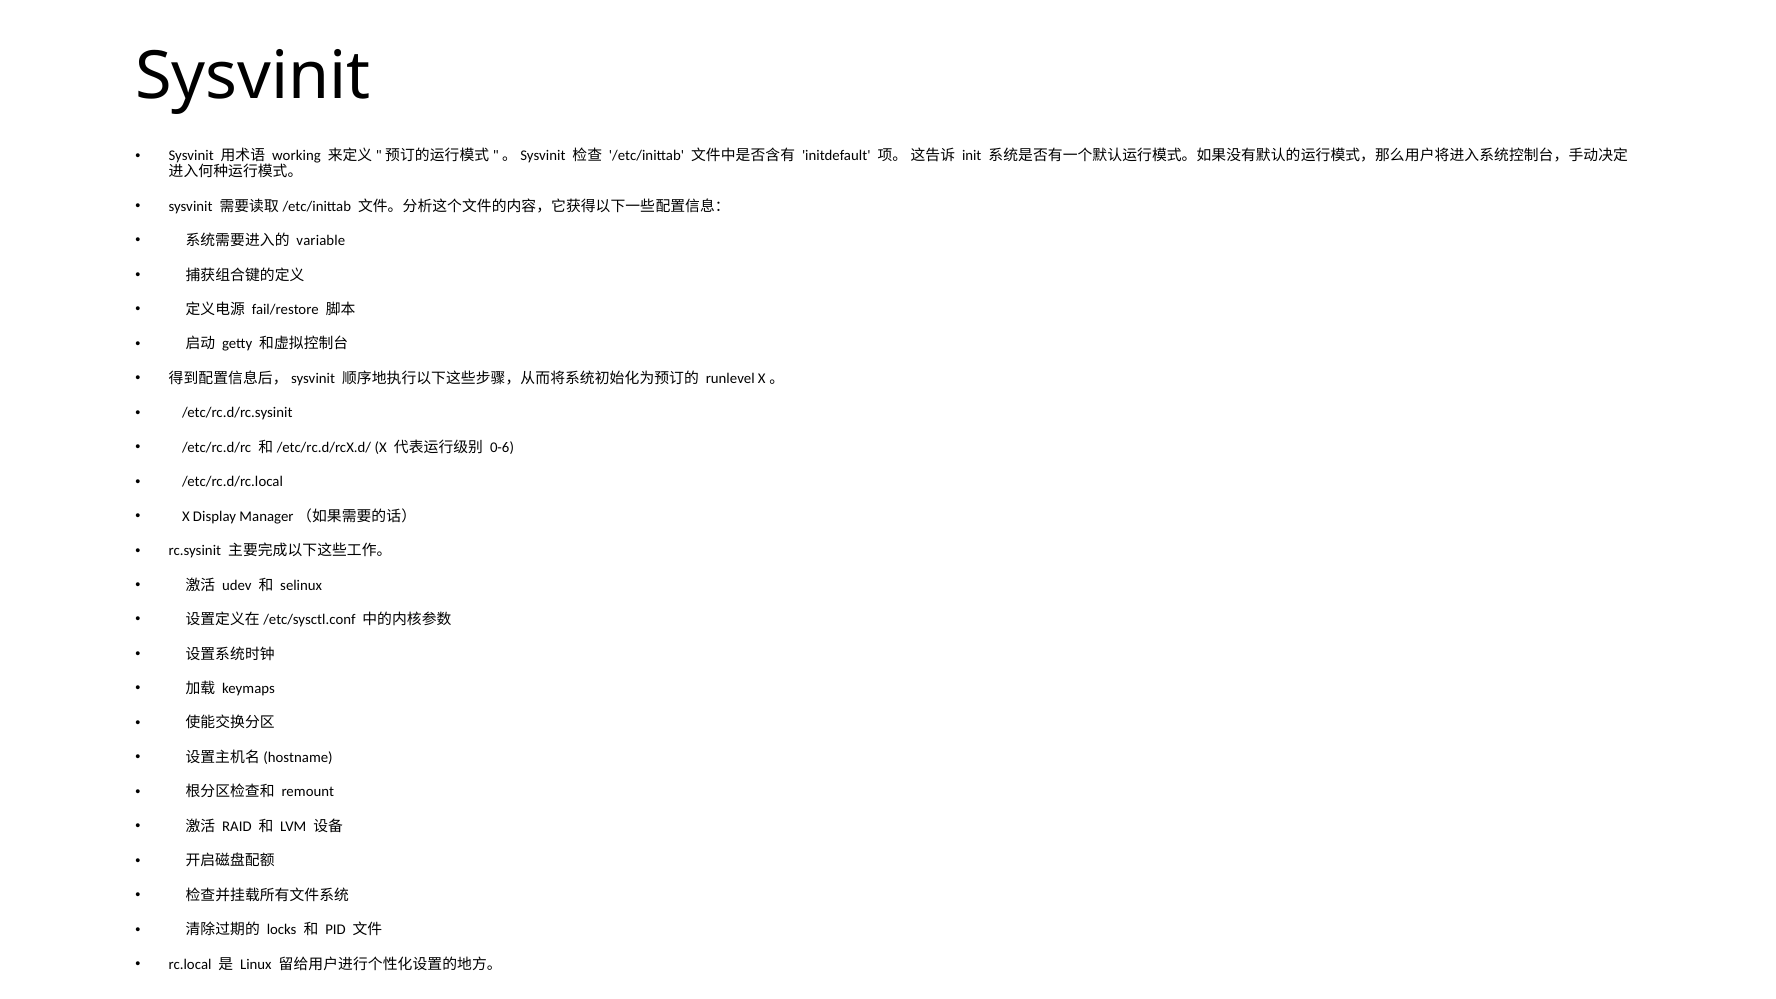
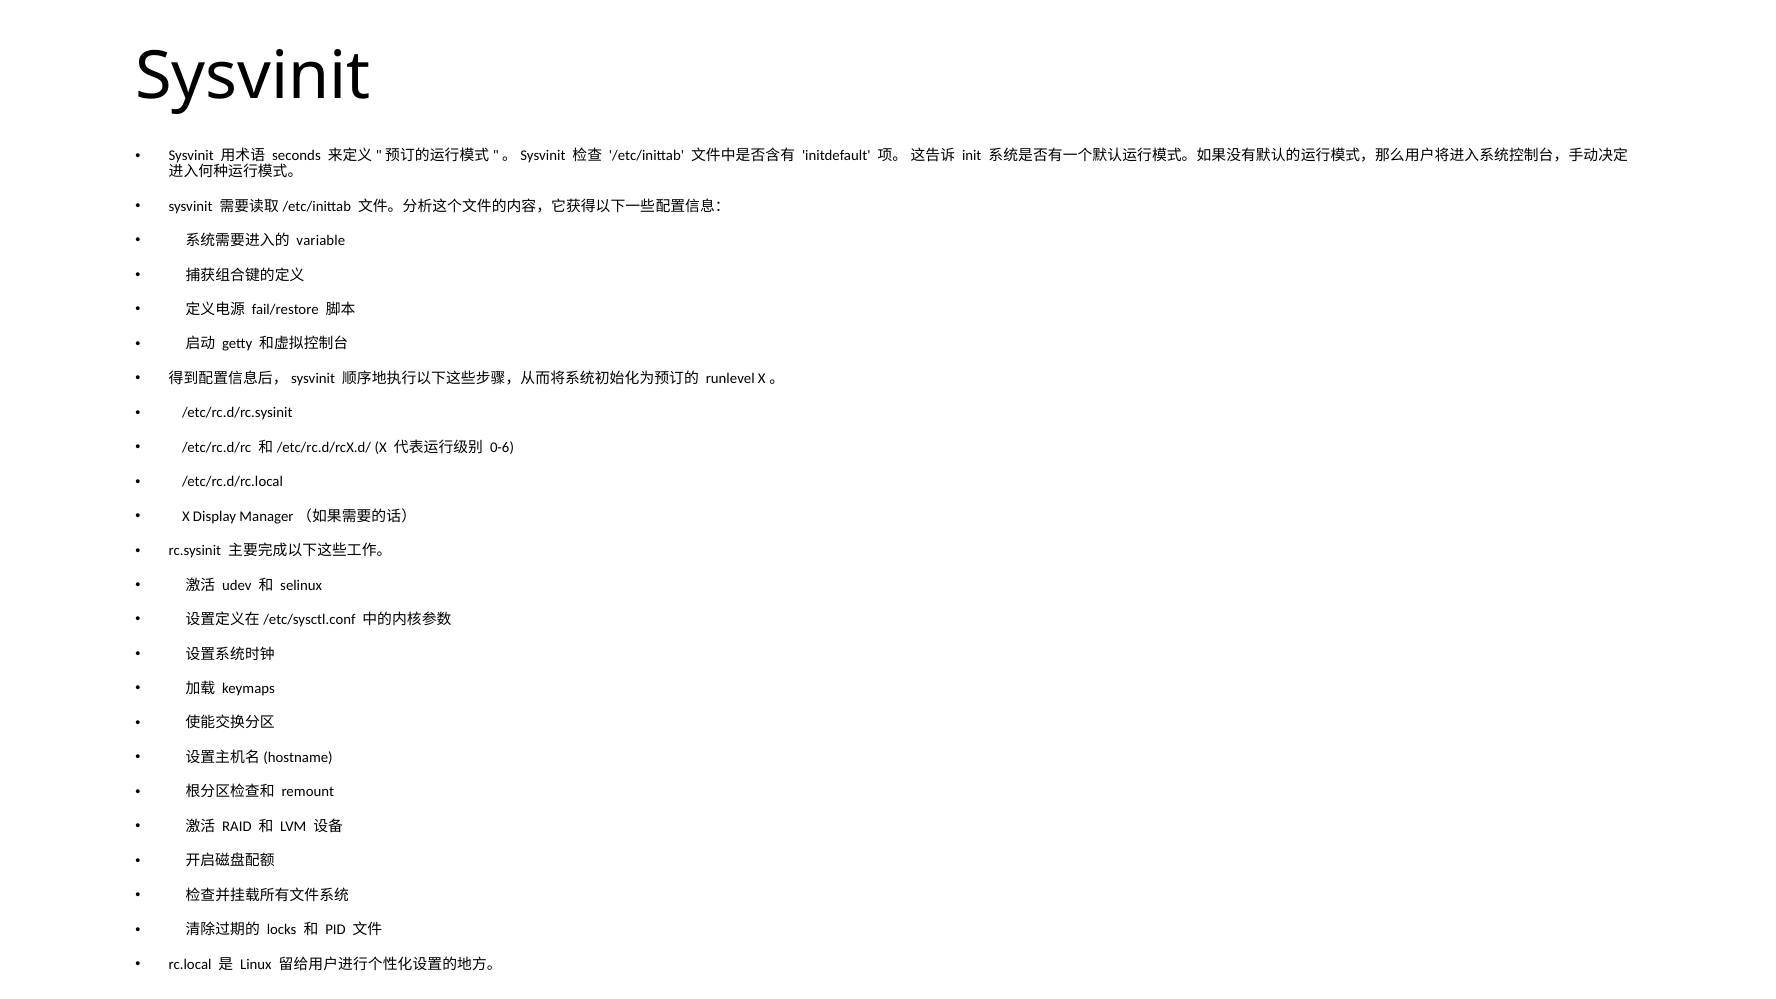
working: working -> seconds (296, 156)
